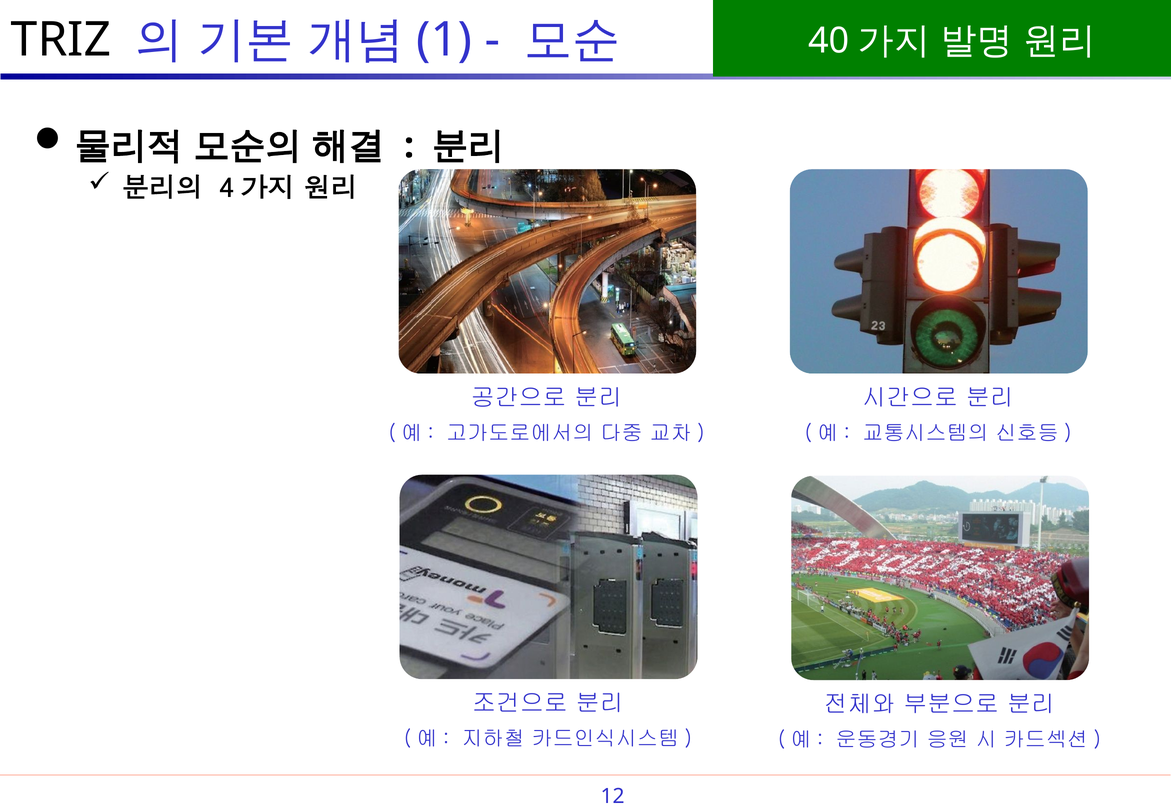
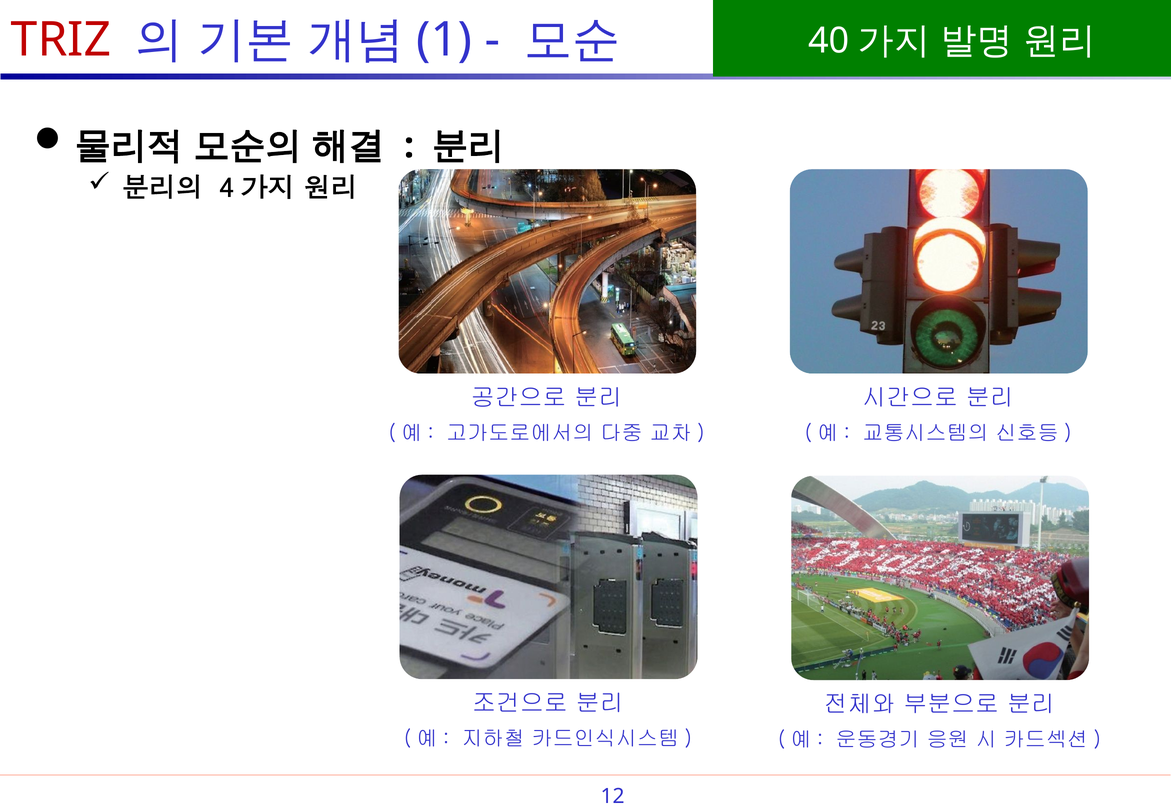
TRIZ colour: black -> red (61, 40)
